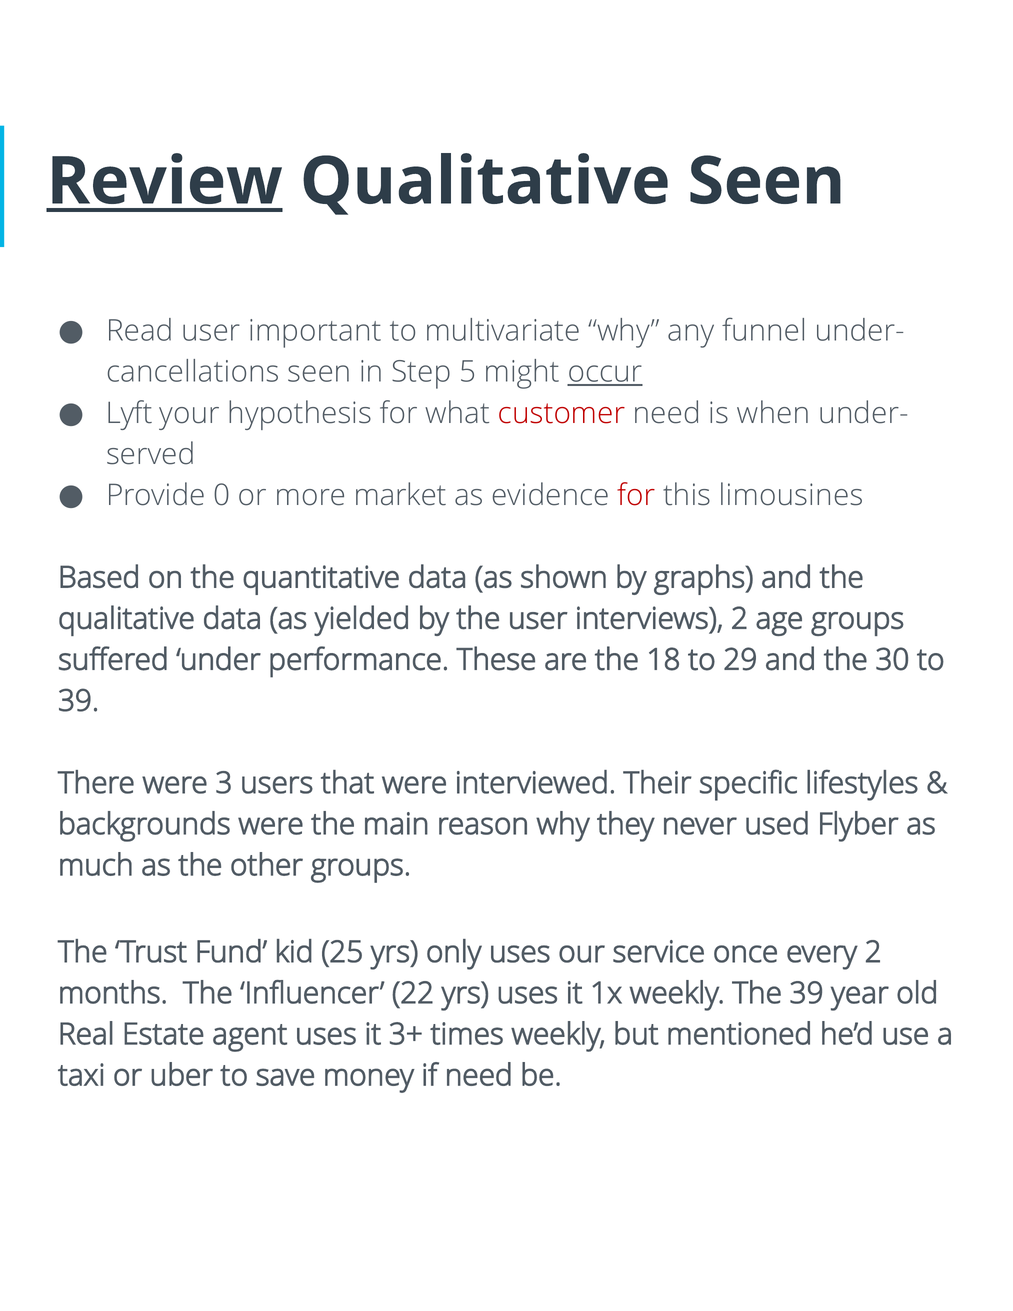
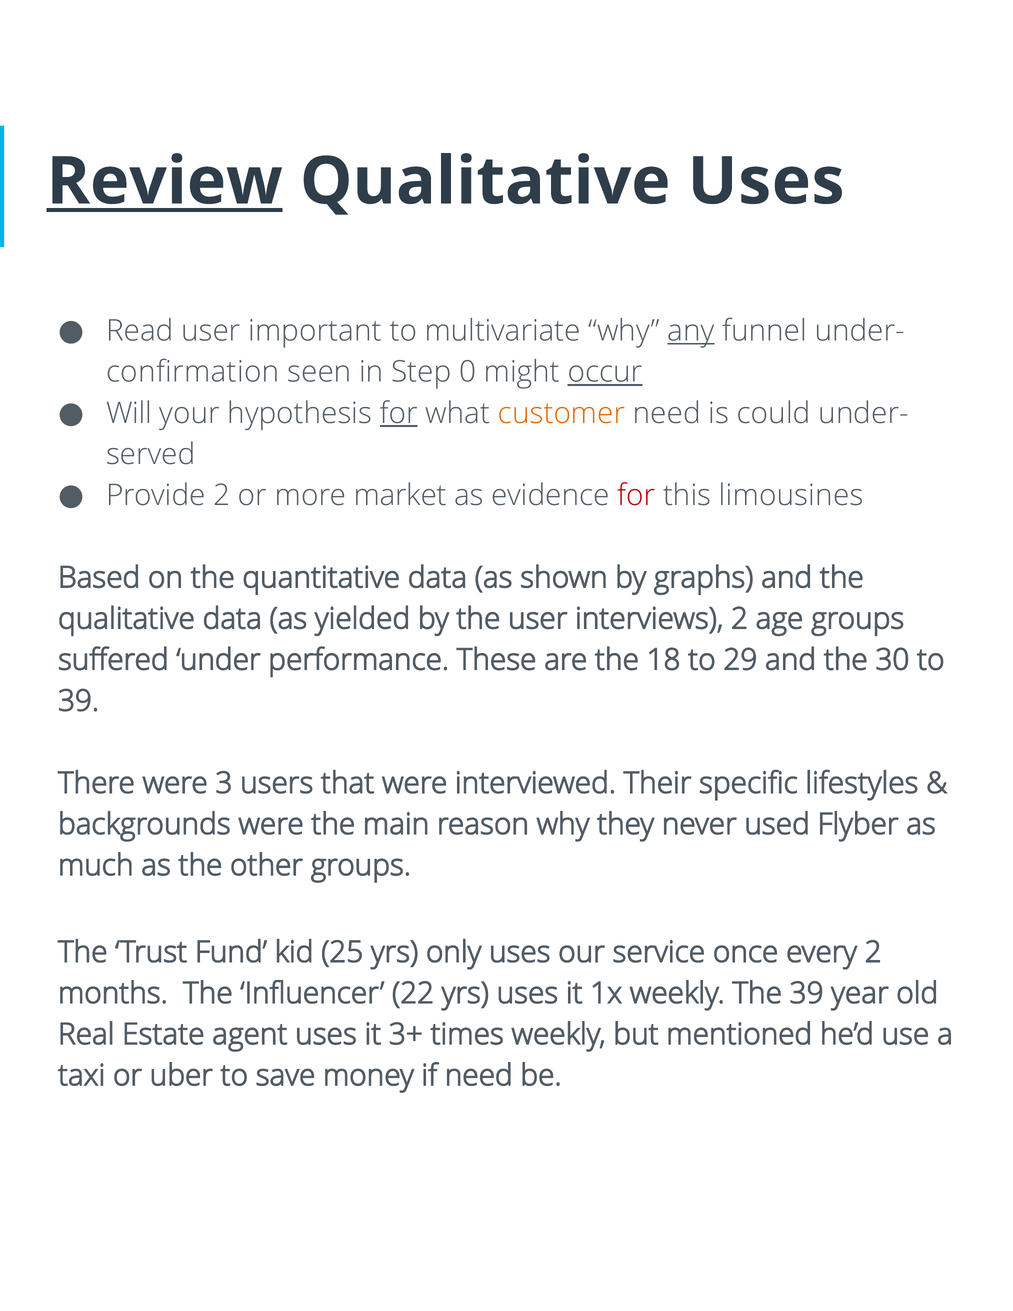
Qualitative Seen: Seen -> Uses (766, 182)
any underline: none -> present (691, 331)
cancellations: cancellations -> confirmation (193, 372)
5: 5 -> 0 (468, 372)
Lyft: Lyft -> Will (129, 413)
for underline: none -> present (399, 413)
customer colour: red -> orange (562, 413)
when: when -> could (774, 413)
Provide 0: 0 -> 2 (222, 495)
